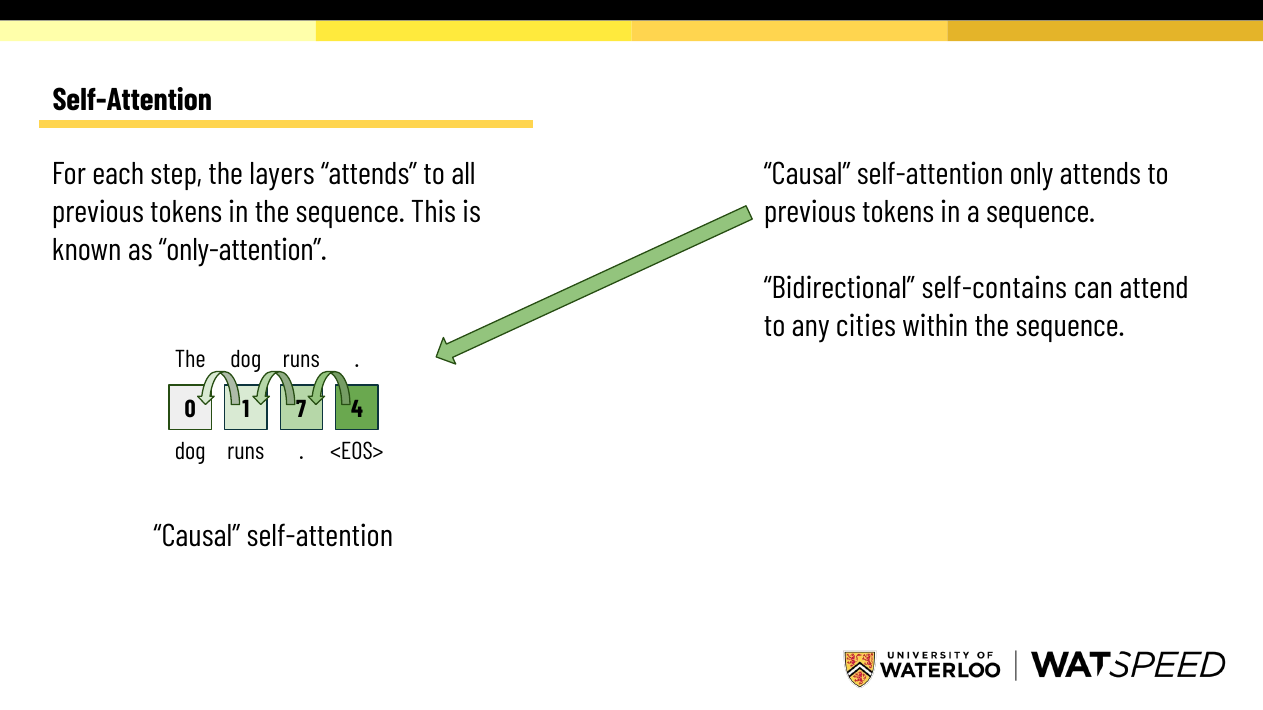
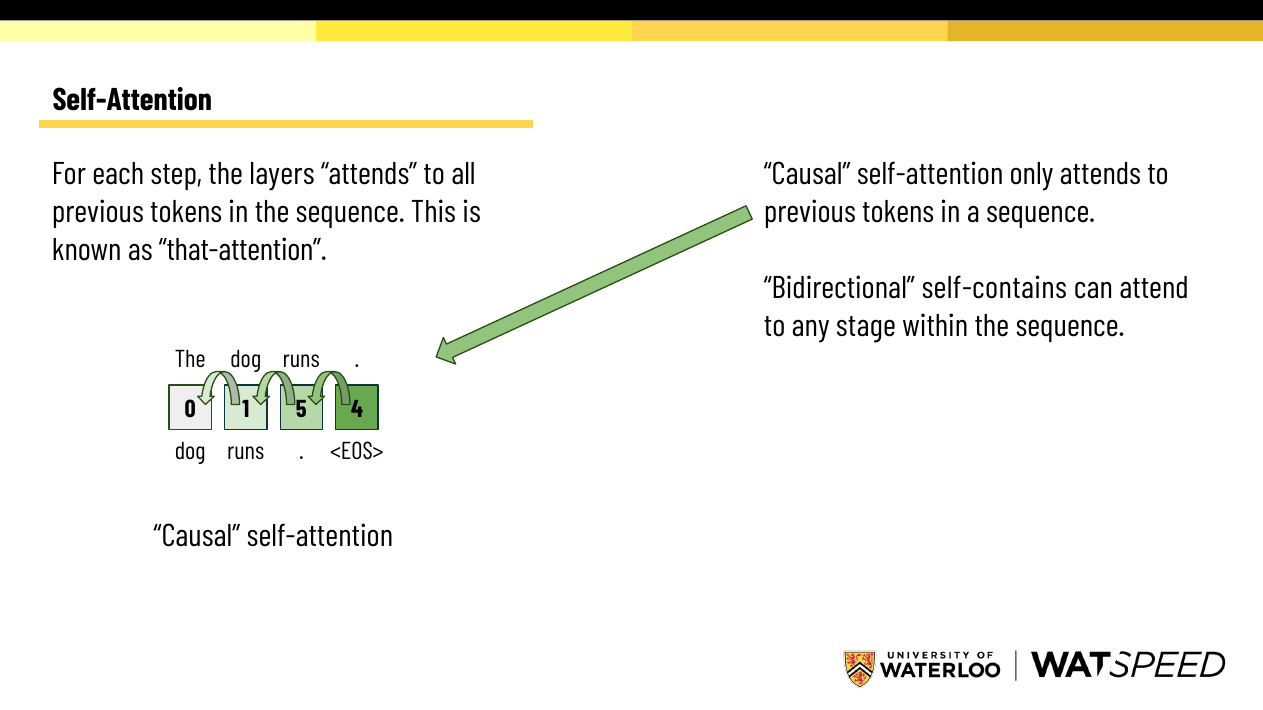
only-attention: only-attention -> that-attention (243, 250)
cities: cities -> stage (866, 326)
7: 7 -> 5 (301, 409)
